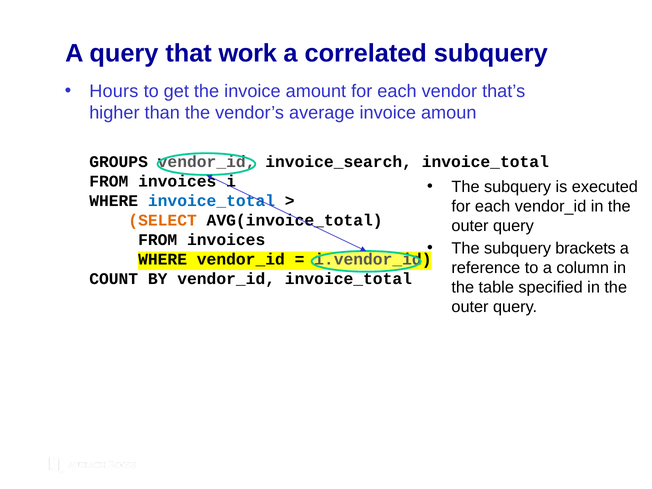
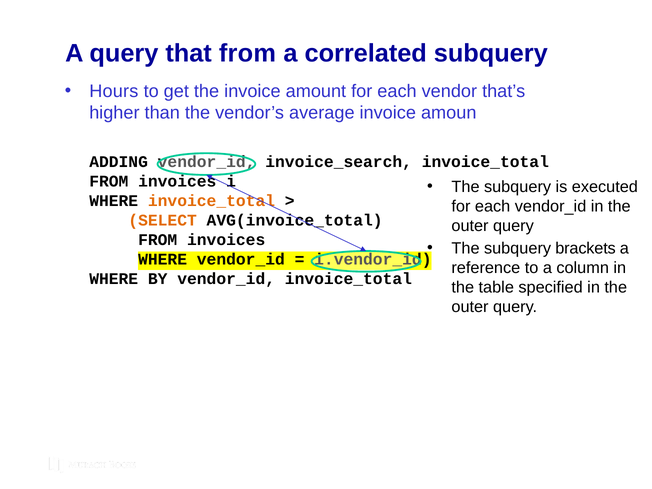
that work: work -> from (247, 54)
GROUPS: GROUPS -> ADDING (119, 162)
invoice_total colour: blue -> orange (212, 201)
COUNT: COUNT -> WHERE (114, 279)
